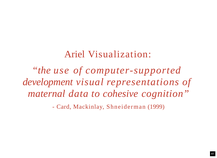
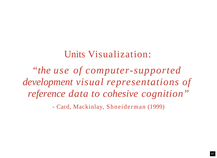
Ariel: Ariel -> Units (75, 54)
maternal: maternal -> reference (47, 94)
